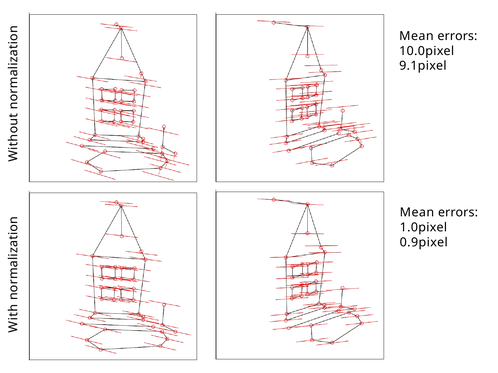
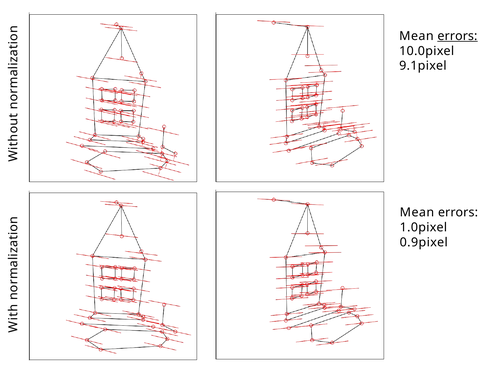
errors underline: none -> present (457, 36)
